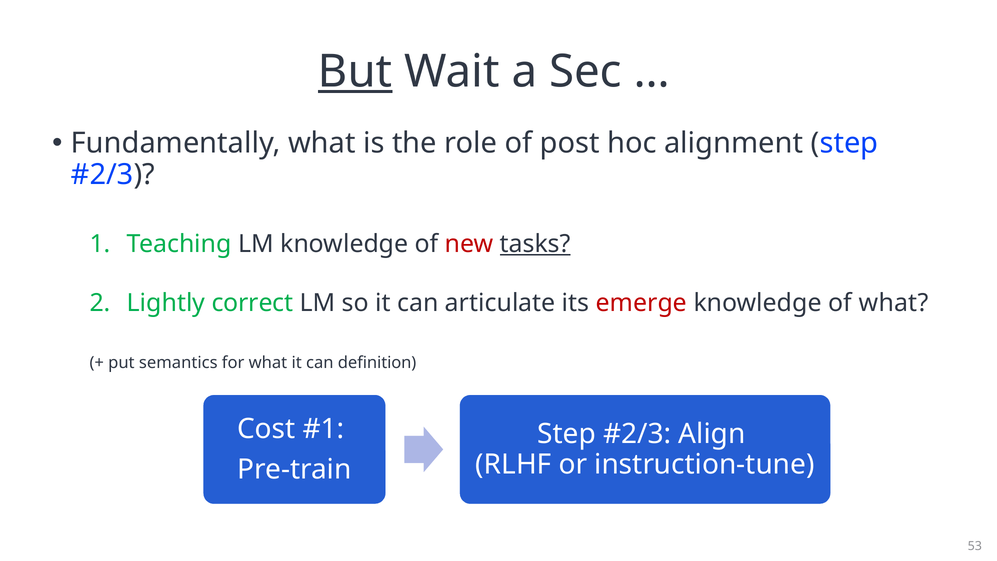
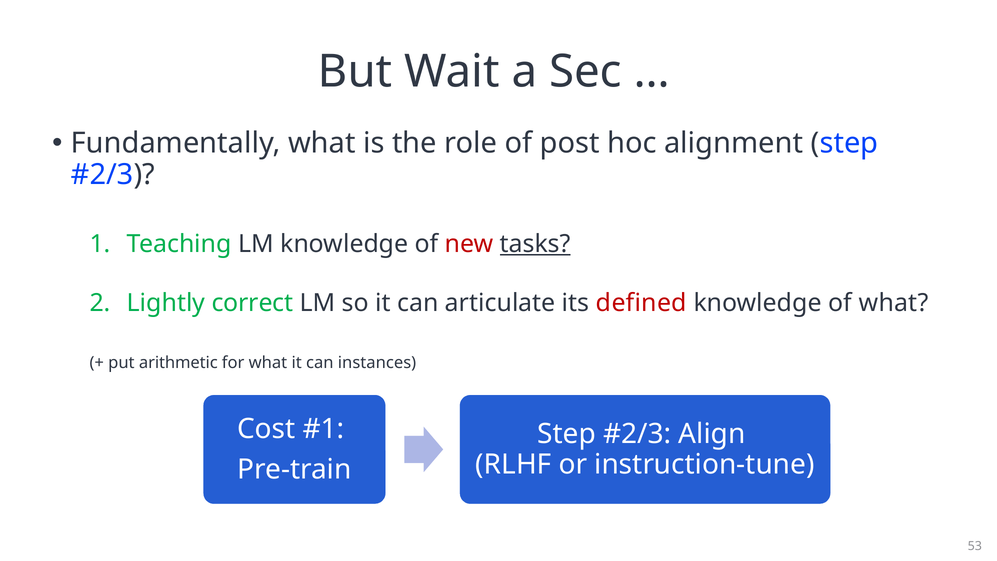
But underline: present -> none (355, 72)
emerge: emerge -> defined (641, 303)
semantics: semantics -> arithmetic (178, 363)
definition: definition -> instances (377, 363)
